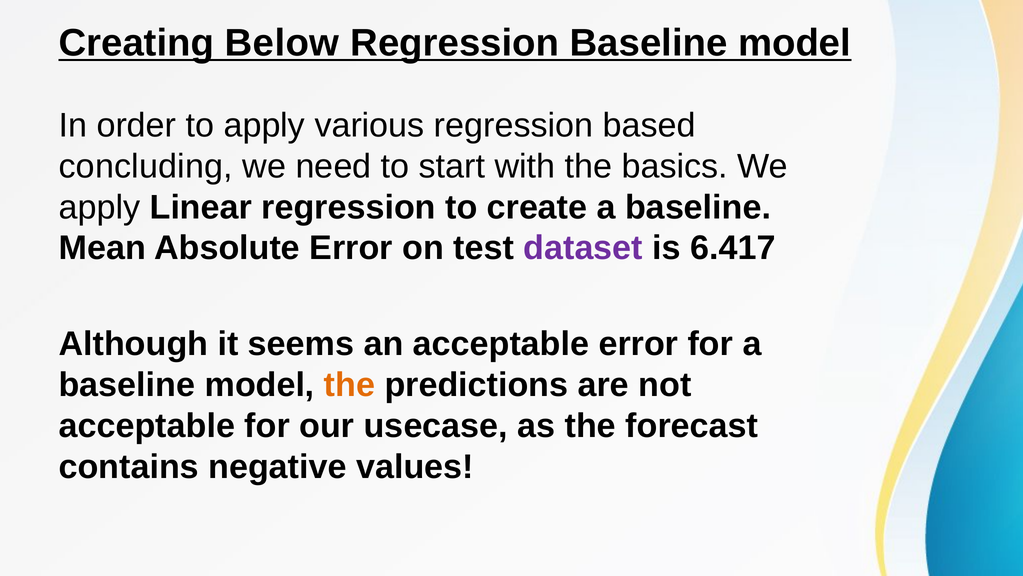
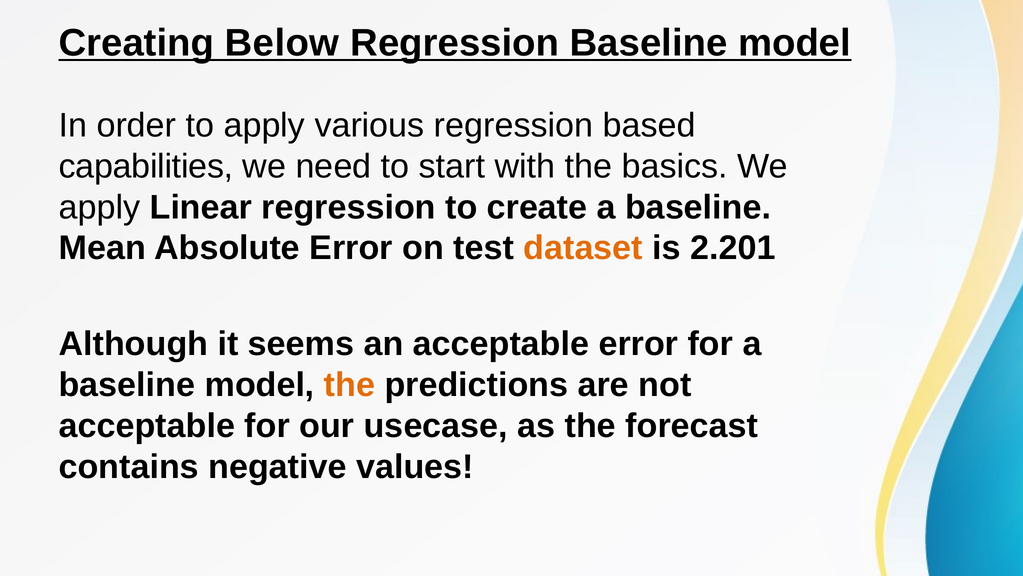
concluding: concluding -> capabilities (146, 166)
dataset colour: purple -> orange (583, 248)
6.417: 6.417 -> 2.201 (733, 248)
